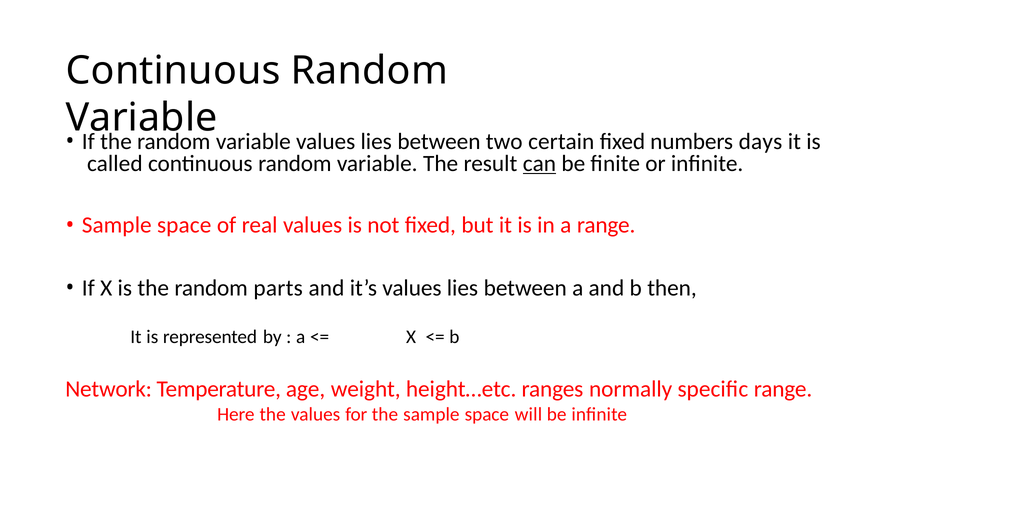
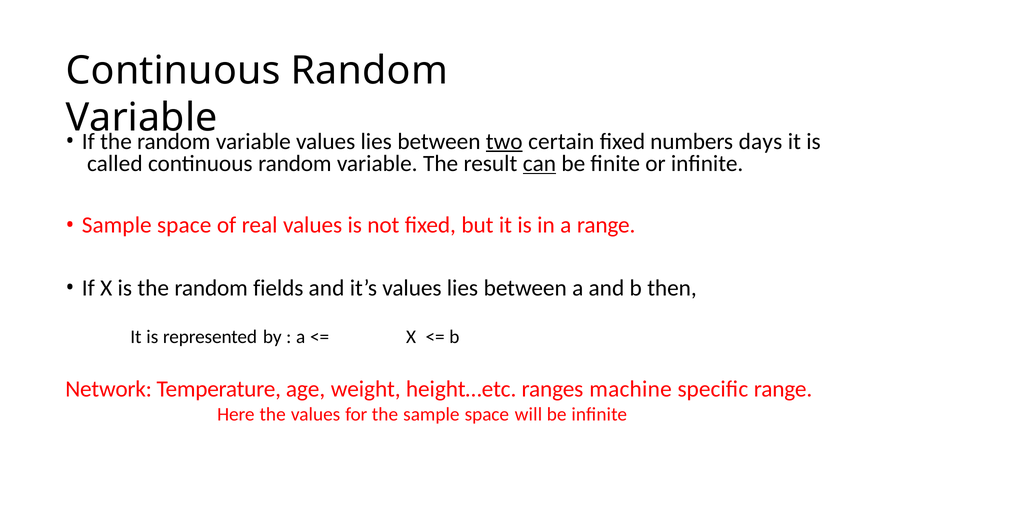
two underline: none -> present (504, 142)
parts: parts -> fields (278, 288)
normally: normally -> machine (631, 389)
